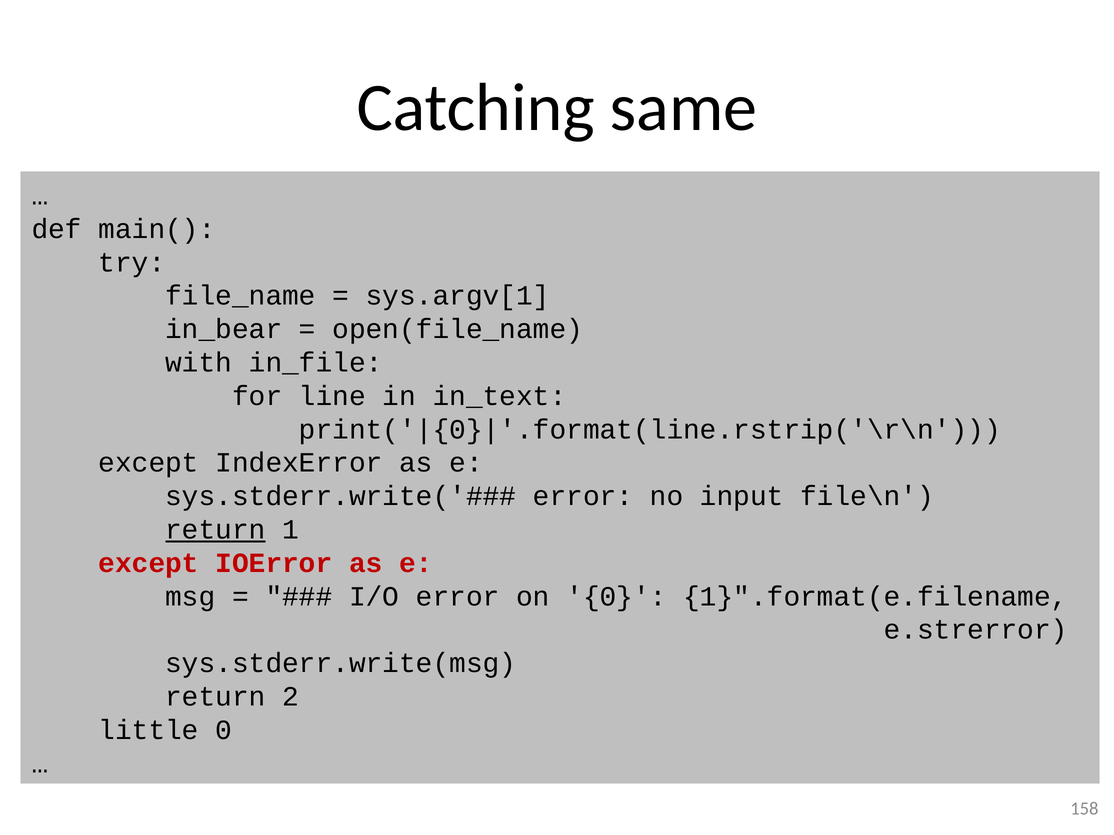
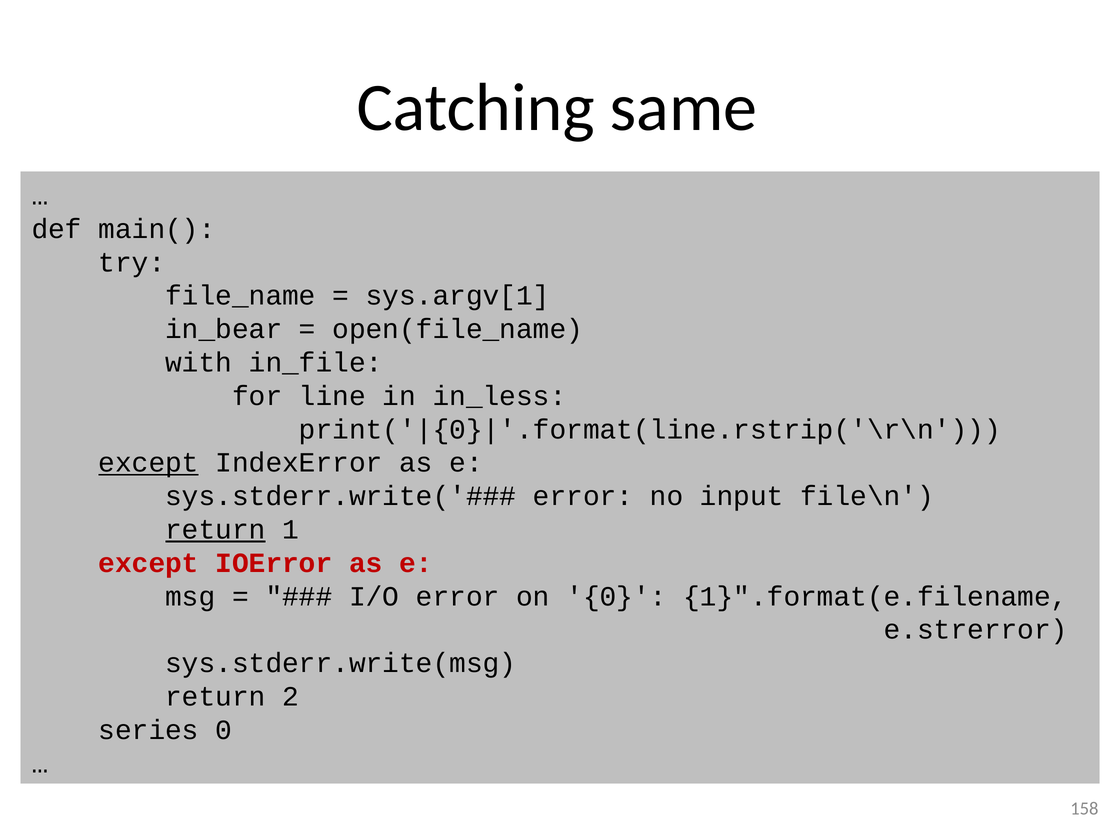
in_text: in_text -> in_less (499, 396)
except underline: none -> present (149, 463)
little: little -> series (149, 730)
